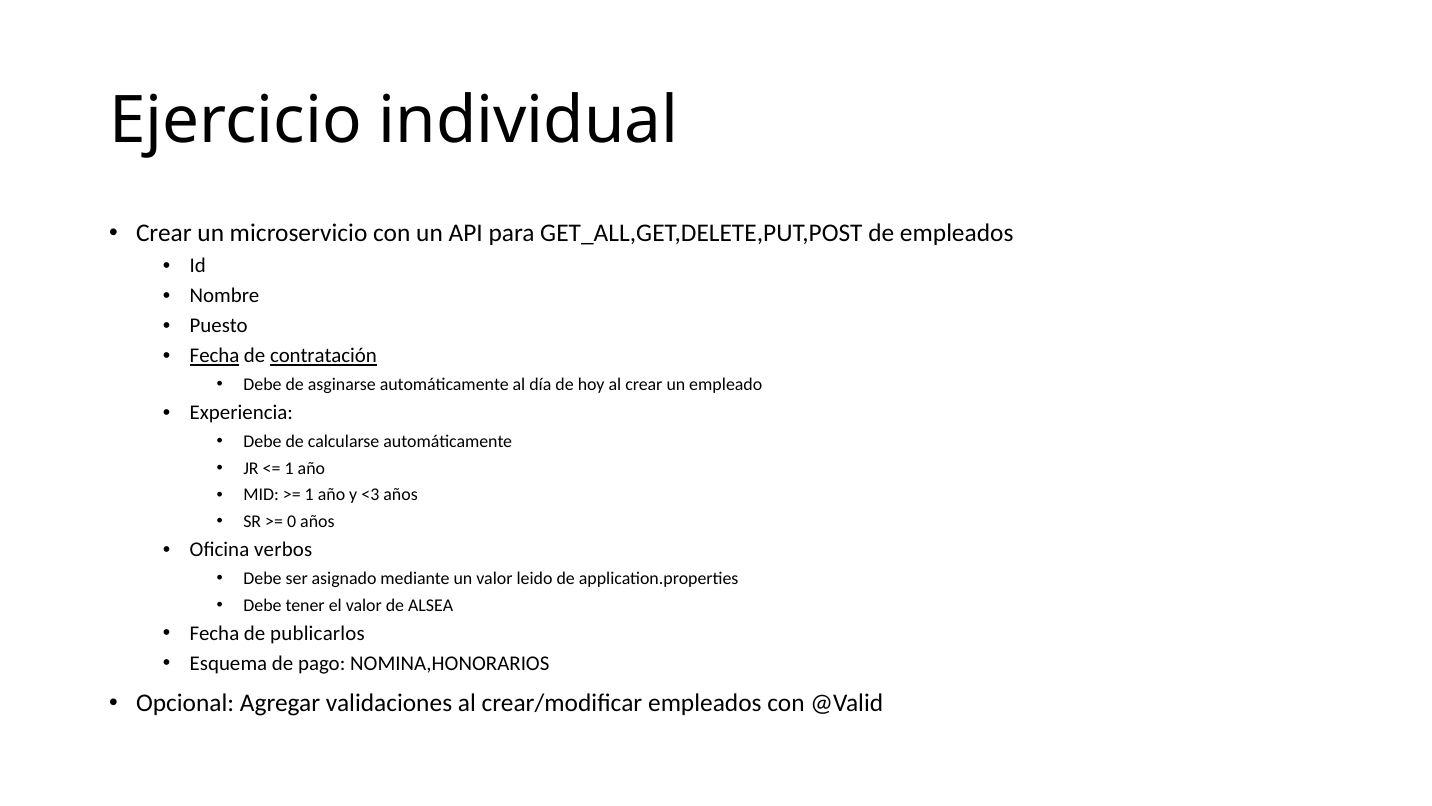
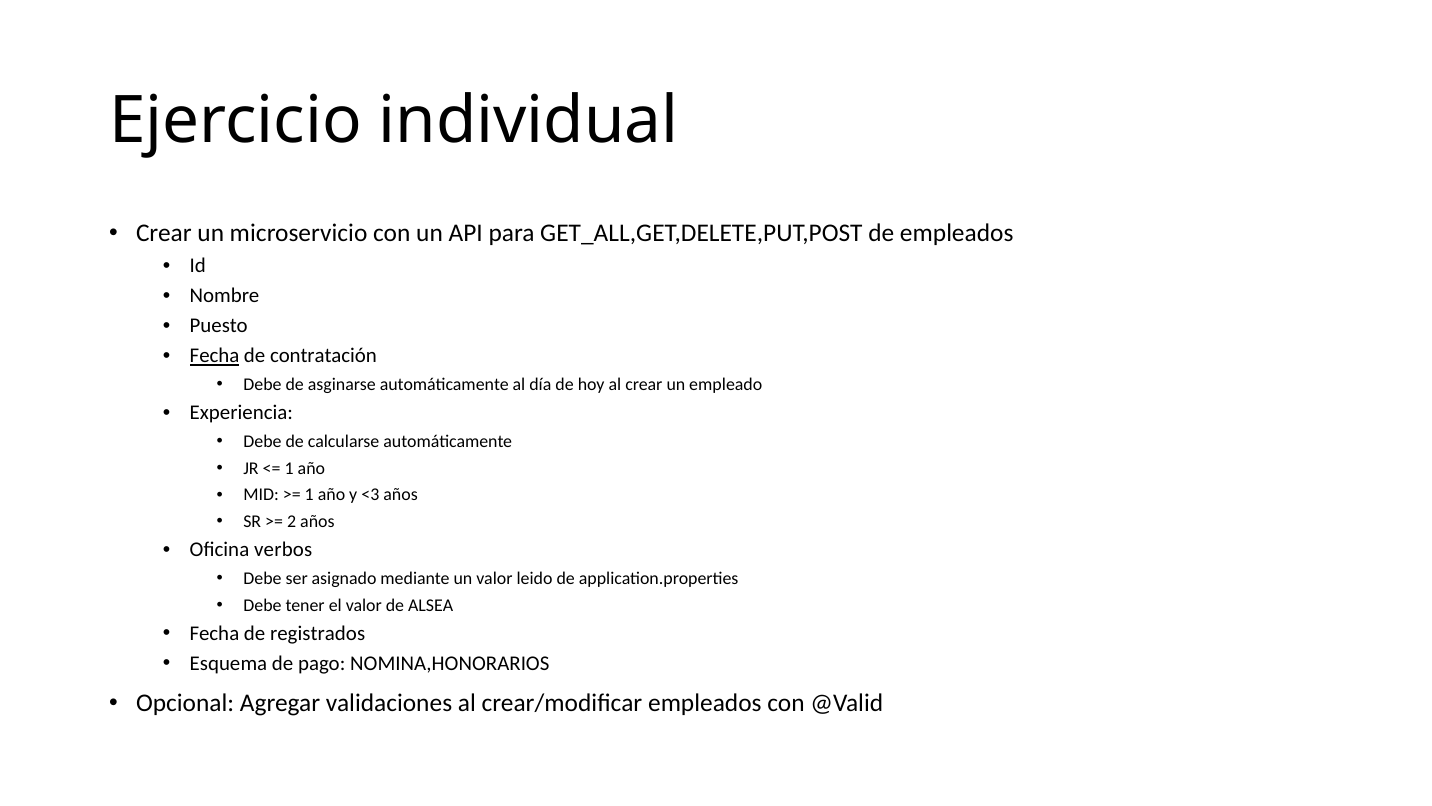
contratación underline: present -> none (323, 356)
0: 0 -> 2 (292, 521)
publicarlos: publicarlos -> registrados (318, 633)
